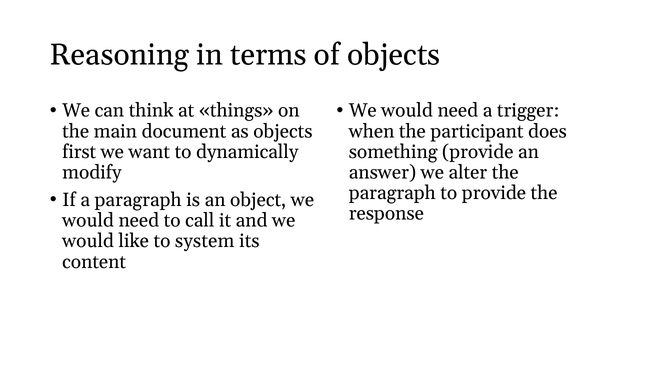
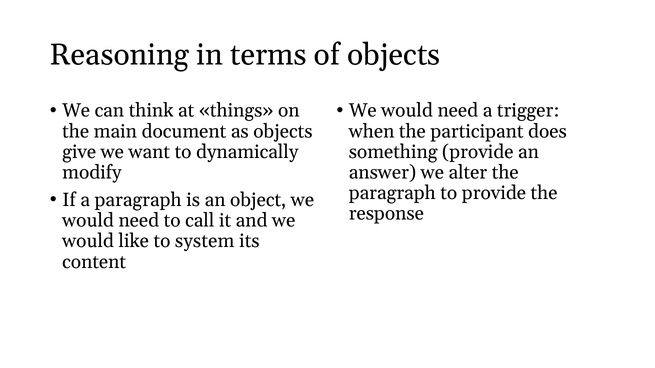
first: first -> give (79, 152)
